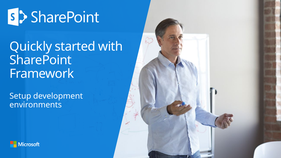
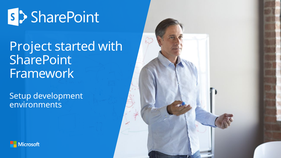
Quickly: Quickly -> Project (31, 47)
